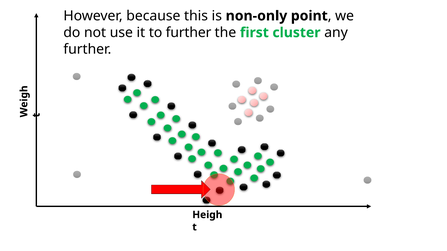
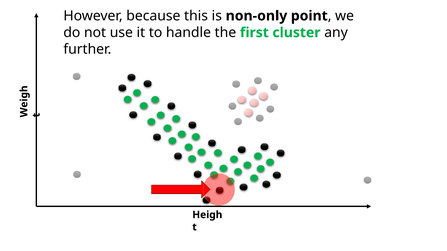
to further: further -> handle (188, 33)
